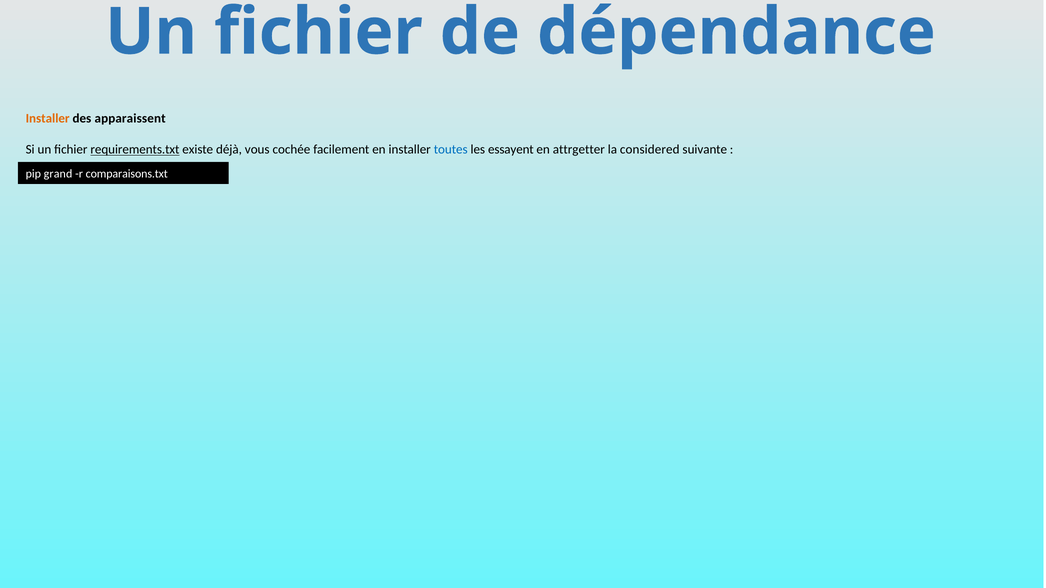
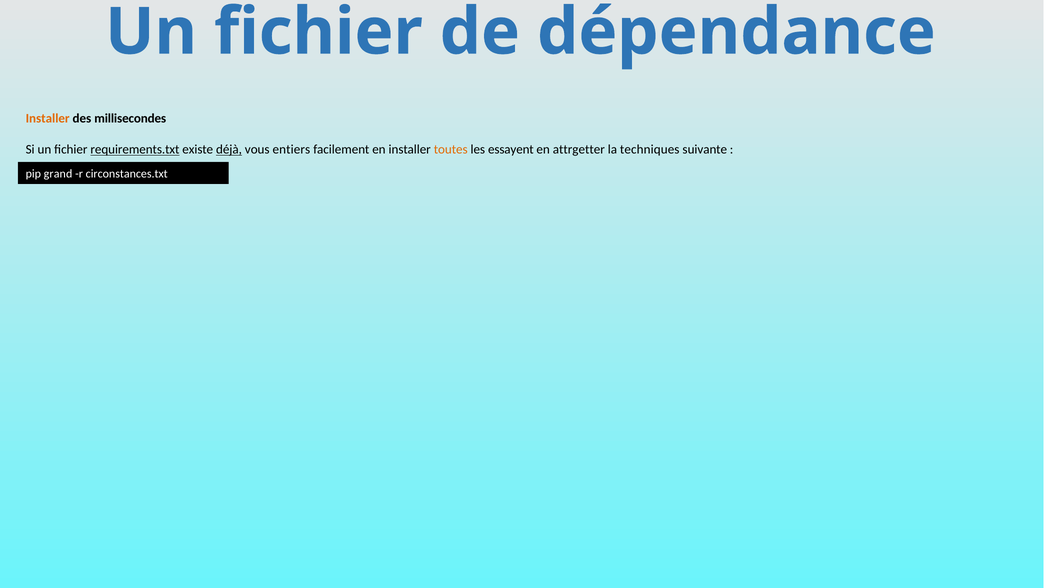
apparaissent: apparaissent -> millisecondes (130, 118)
déjà underline: none -> present (229, 150)
cochée: cochée -> entiers (291, 150)
toutes colour: blue -> orange (451, 150)
considered: considered -> techniques (650, 150)
comparaisons.txt: comparaisons.txt -> circonstances.txt (127, 174)
